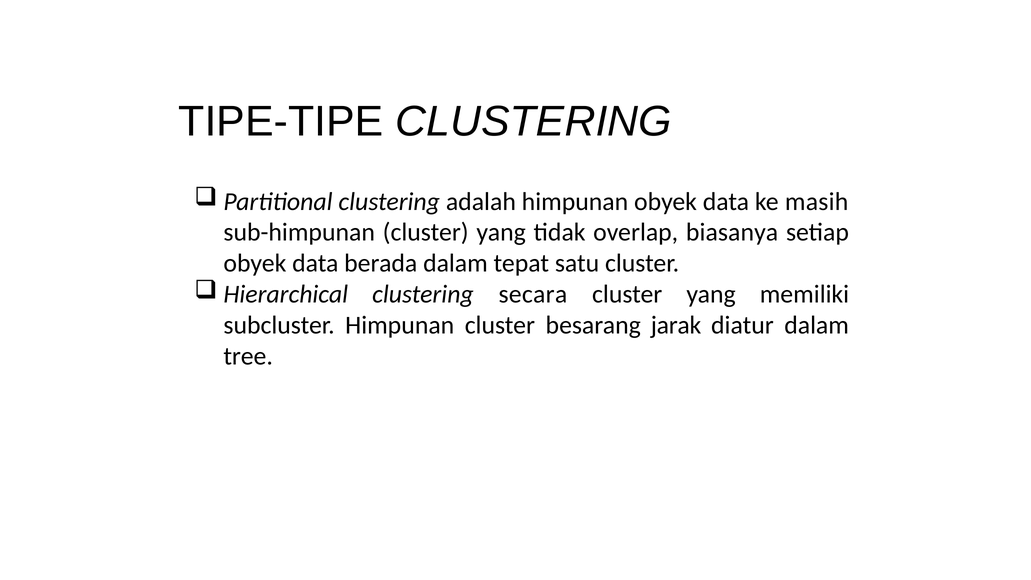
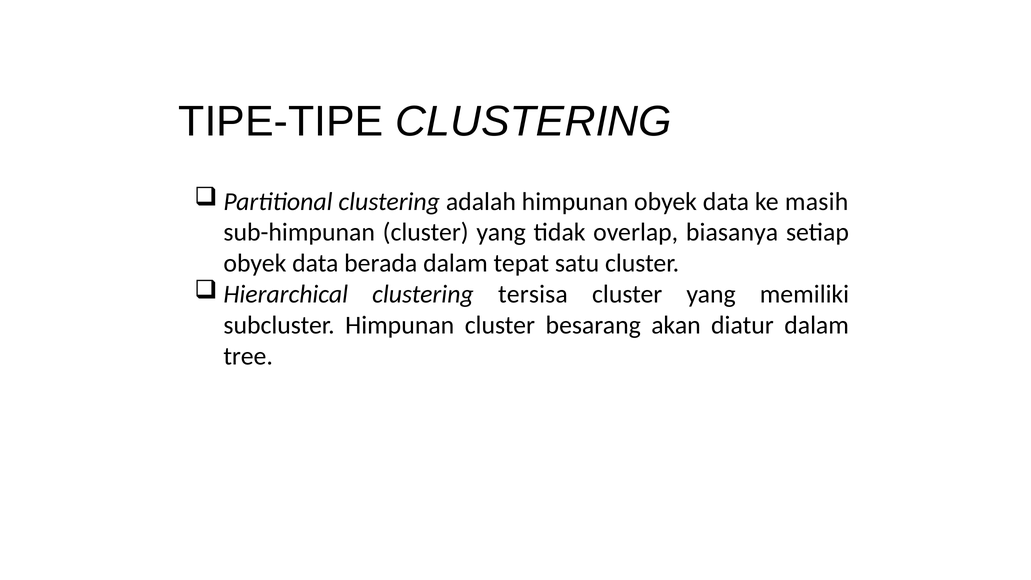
secara: secara -> tersisa (533, 294)
jarak: jarak -> akan (676, 325)
